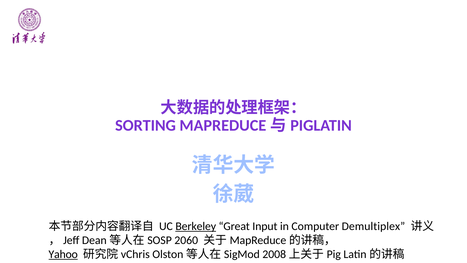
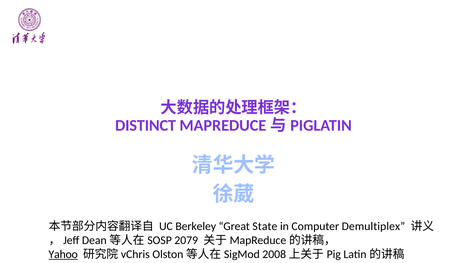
SORTING: SORTING -> DISTINCT (146, 125)
Berkeley underline: present -> none (196, 226)
Input: Input -> State (265, 226)
2060: 2060 -> 2079 (186, 240)
